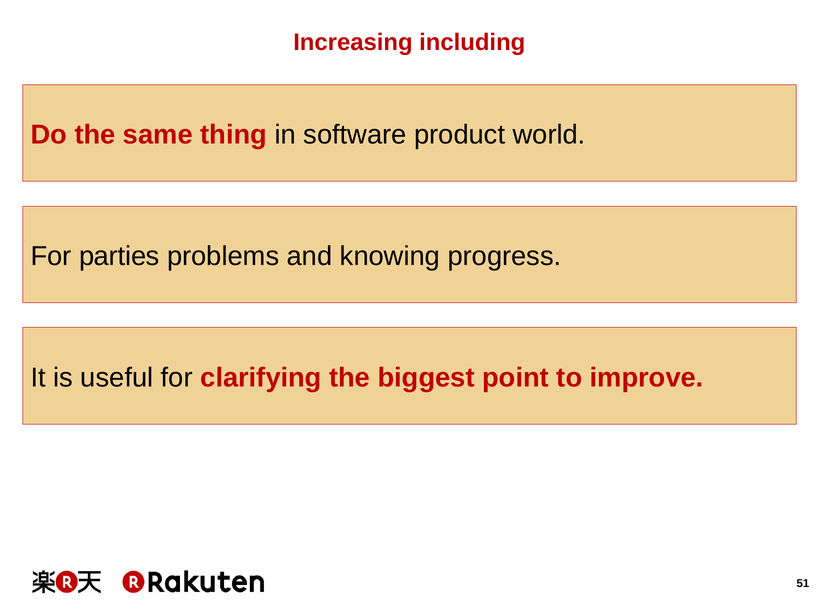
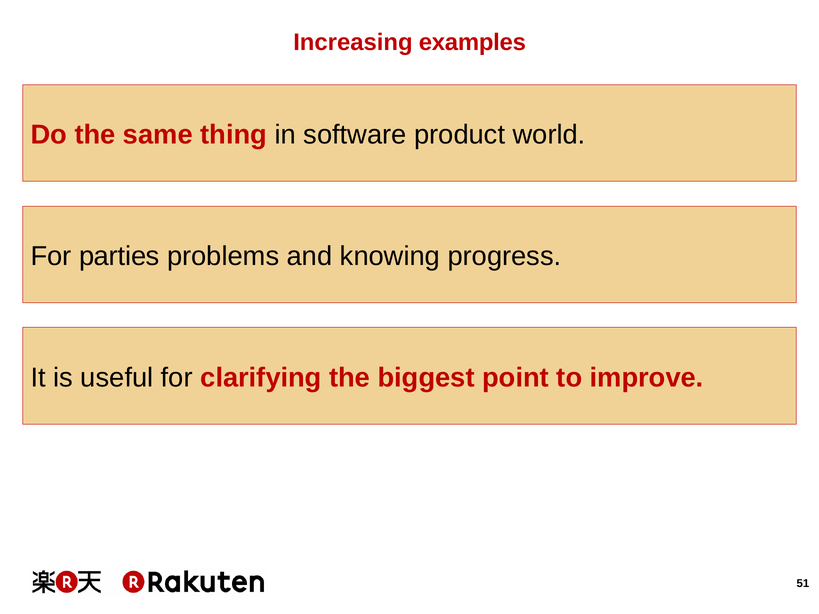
including: including -> examples (472, 43)
